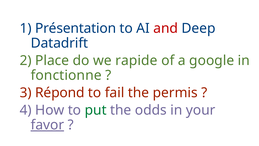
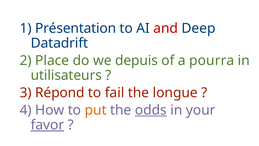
rapide: rapide -> depuis (137, 60)
google: google -> pourra (212, 60)
fonctionne: fonctionne -> utilisateurs (66, 75)
permis: permis -> longue (175, 93)
put colour: green -> orange (96, 110)
odds underline: none -> present (151, 110)
